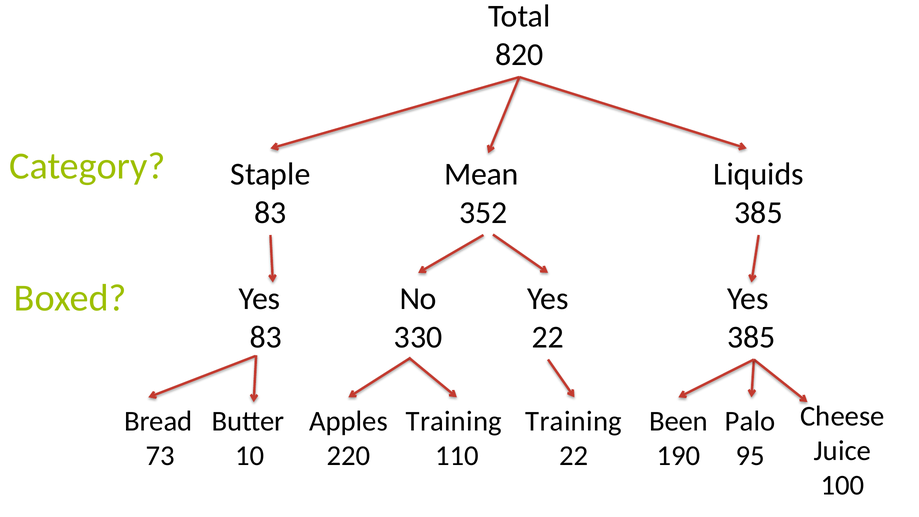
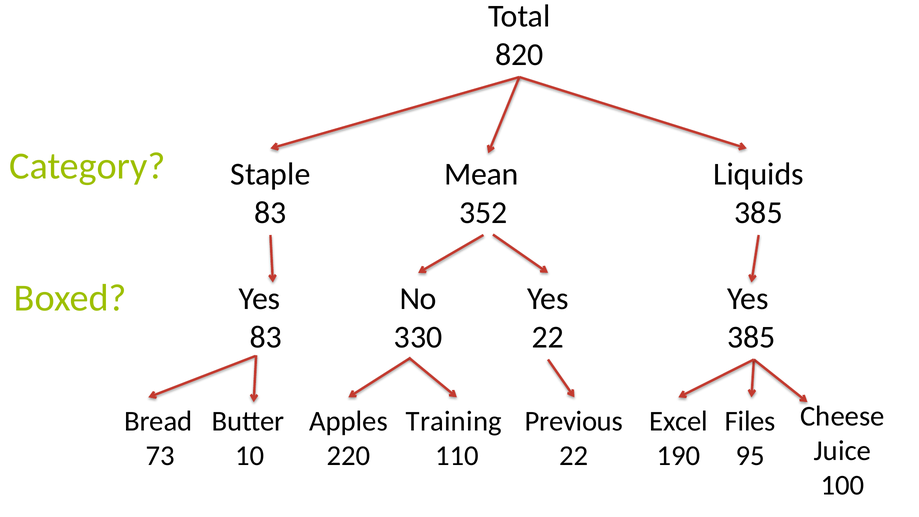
Training: Training -> Previous (574, 421)
Been: Been -> Excel (679, 421)
Palo: Palo -> Files (750, 421)
